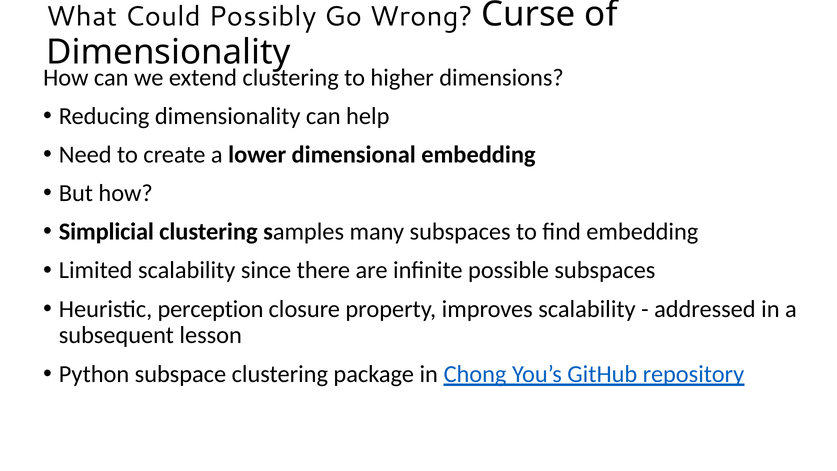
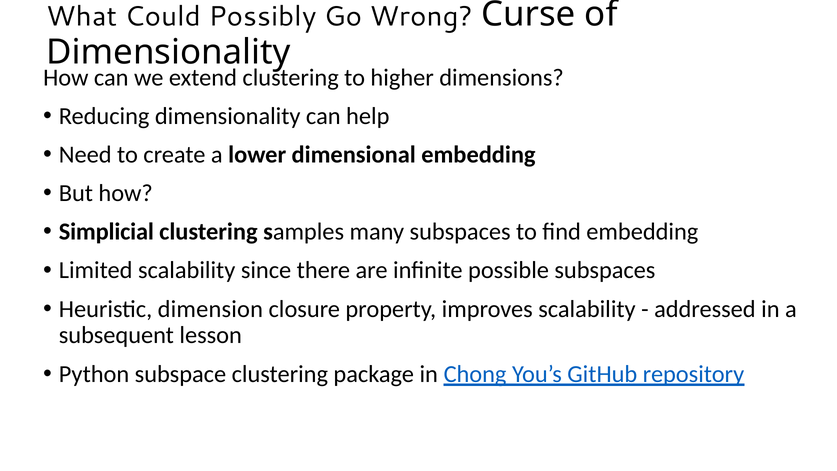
perception: perception -> dimension (210, 309)
